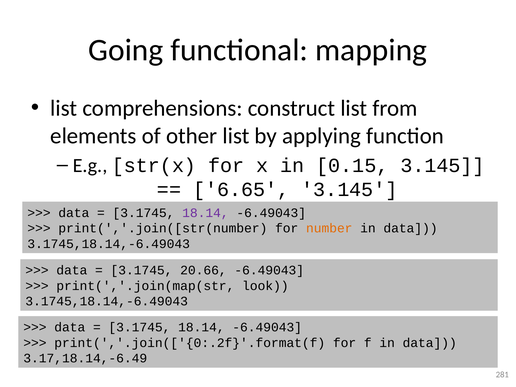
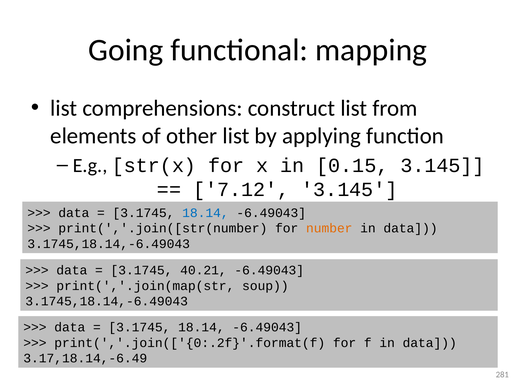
6.65: 6.65 -> 7.12 (241, 189)
18.14 colour: purple -> blue (205, 213)
20.66: 20.66 -> 40.21 (203, 270)
look: look -> soup (265, 286)
